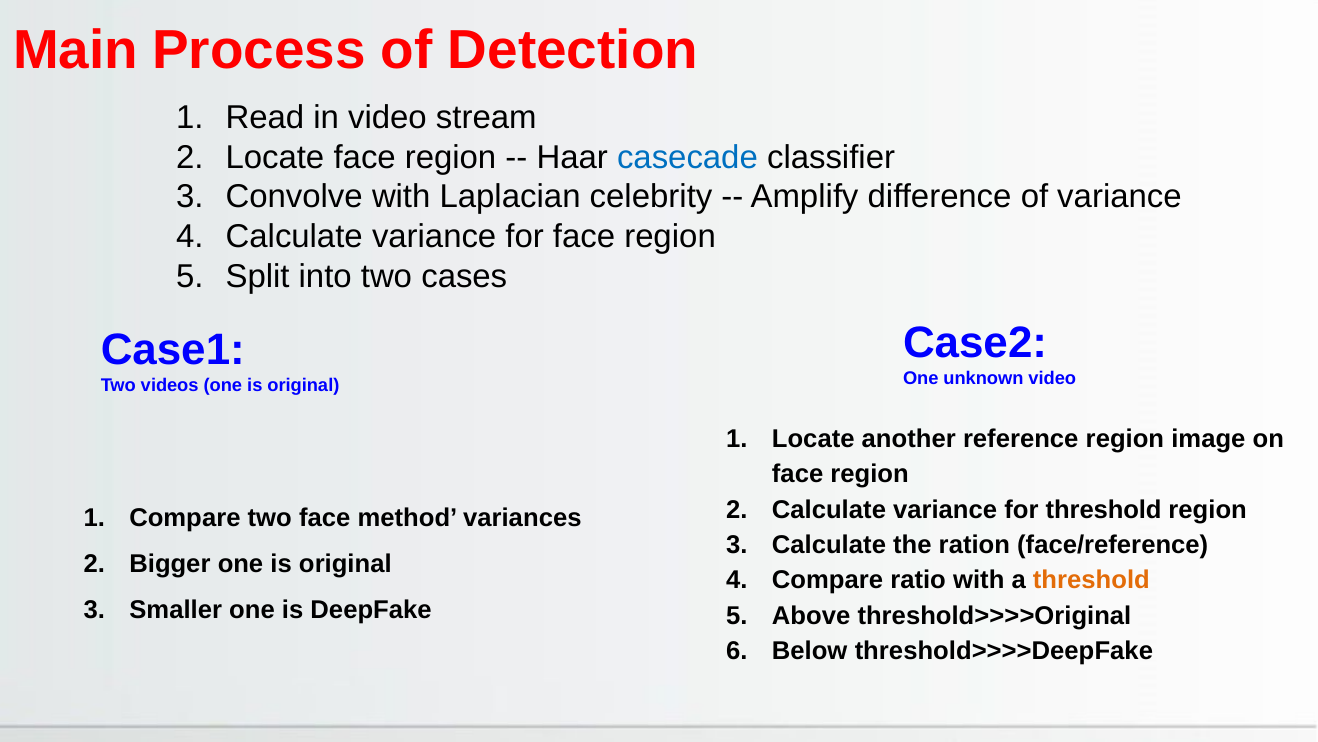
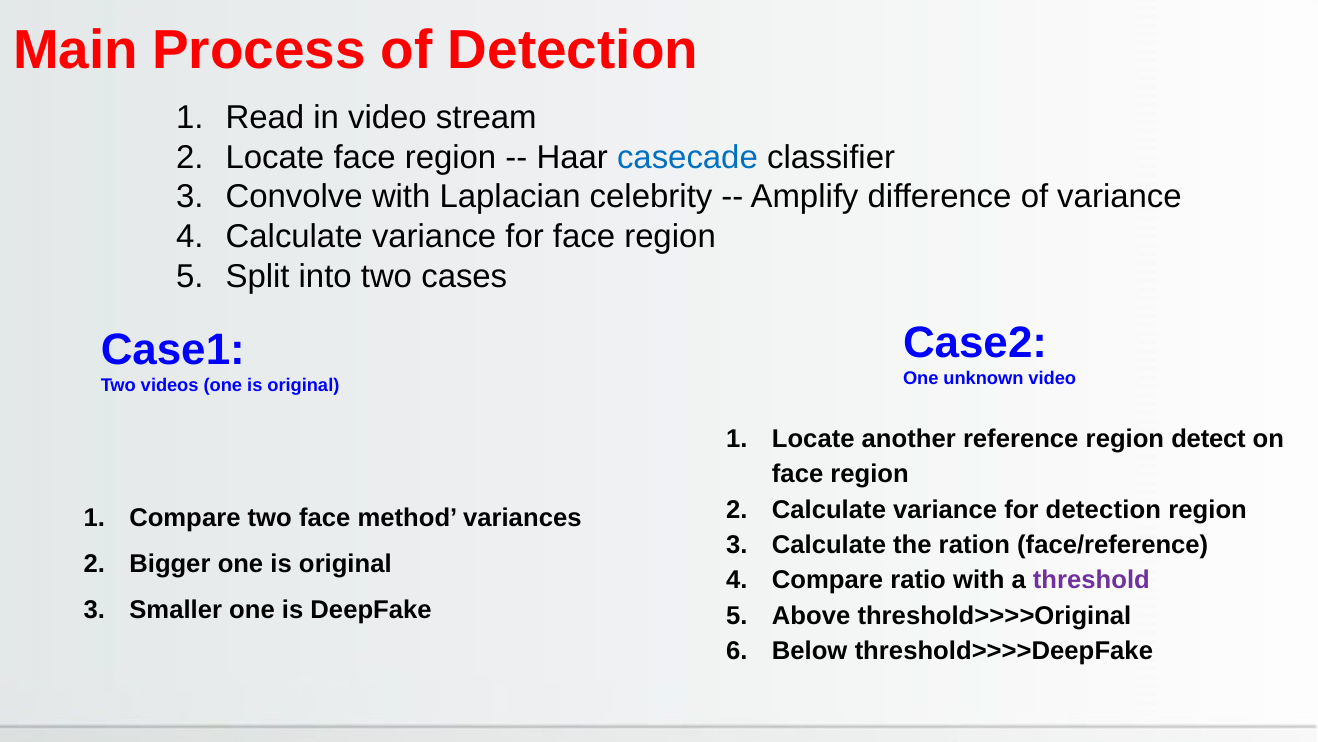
image: image -> detect (1209, 439)
for threshold: threshold -> detection (1103, 509)
threshold colour: orange -> purple (1091, 580)
